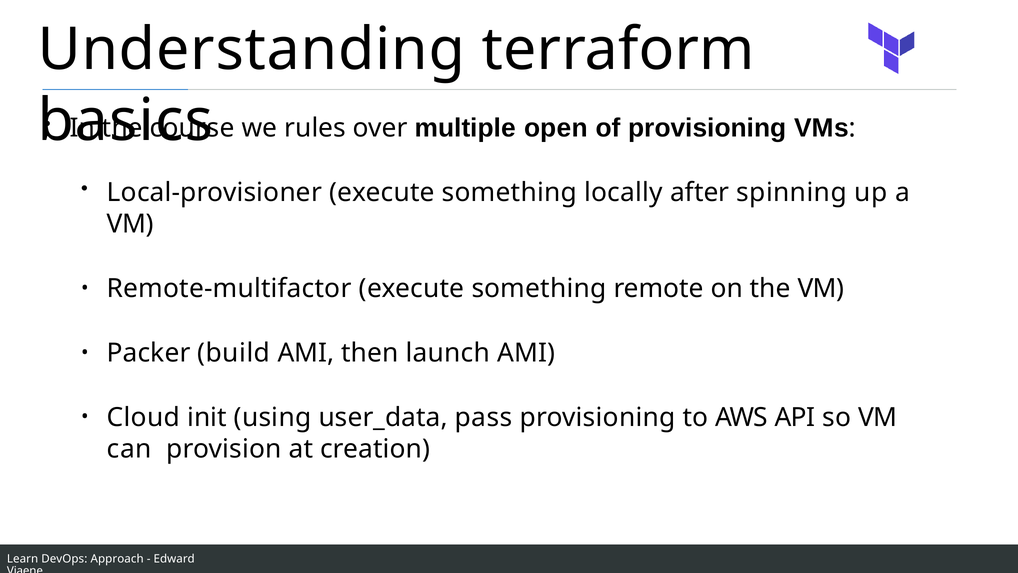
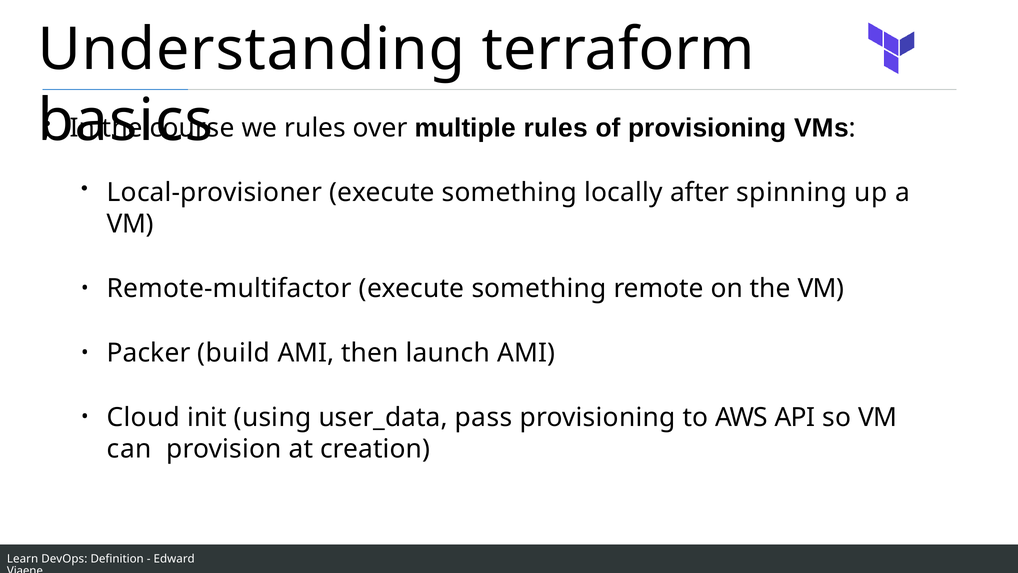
multiple open: open -> rules (556, 128)
Approach: Approach -> Definition (117, 559)
